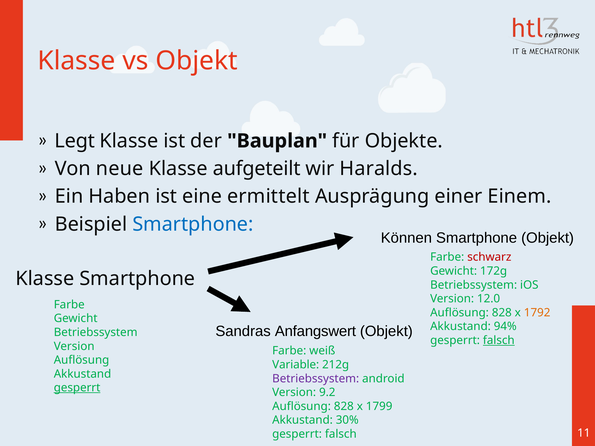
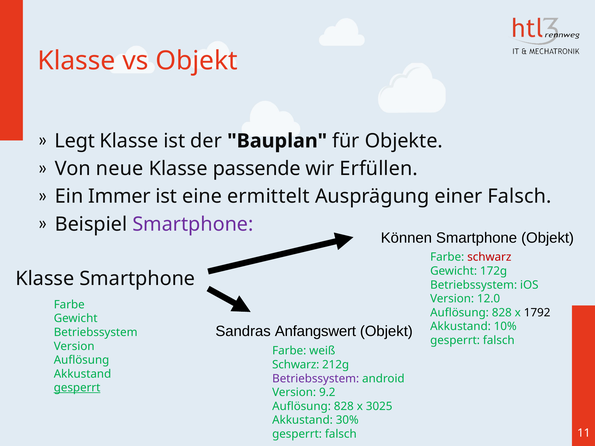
aufgeteilt: aufgeteilt -> passende (257, 169)
Haralds: Haralds -> Erfüllen (379, 169)
Haben: Haben -> Immer (119, 197)
einer Einem: Einem -> Falsch (520, 197)
Smartphone colour: blue -> purple (193, 224)
1792 colour: orange -> black (537, 313)
94%: 94% -> 10% (505, 327)
falsch underline: present -> none (499, 341)
Variable: Variable -> Schwarz (296, 365)
1799: 1799 -> 3025 (379, 407)
